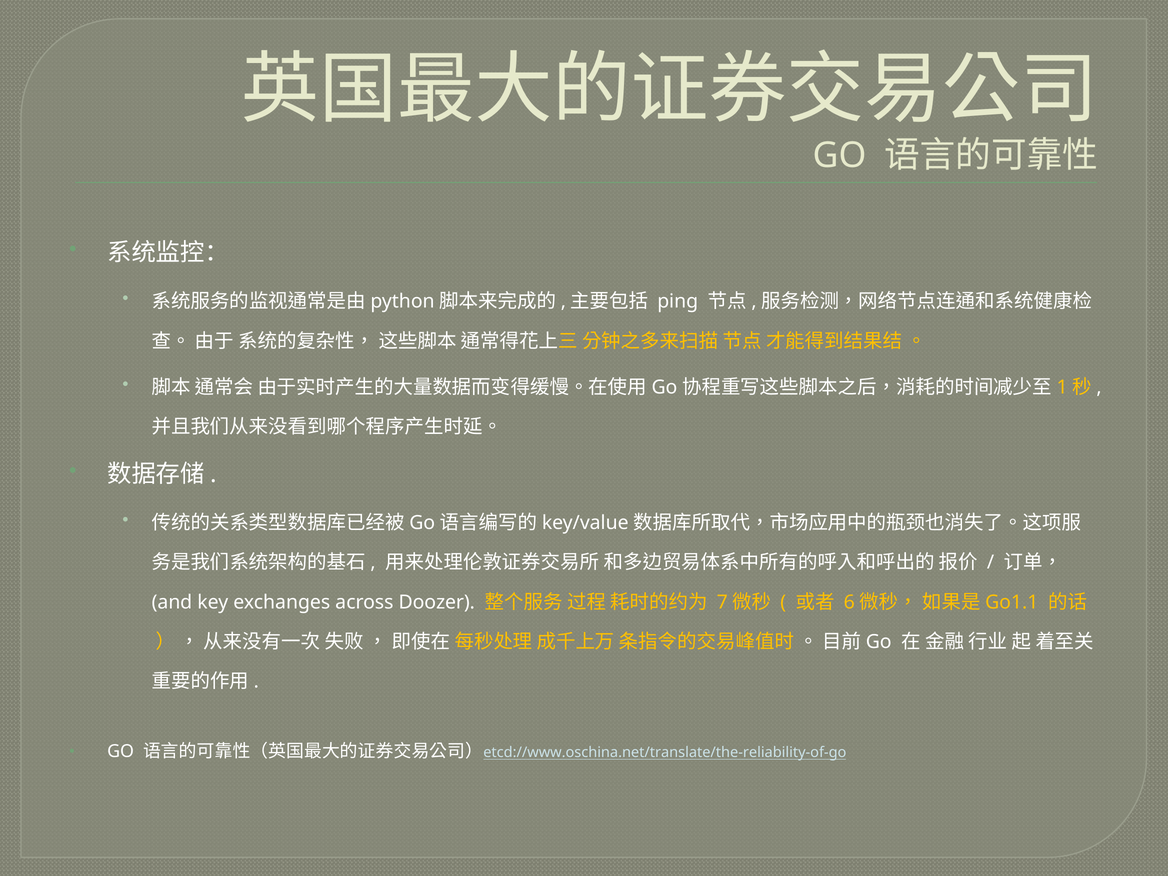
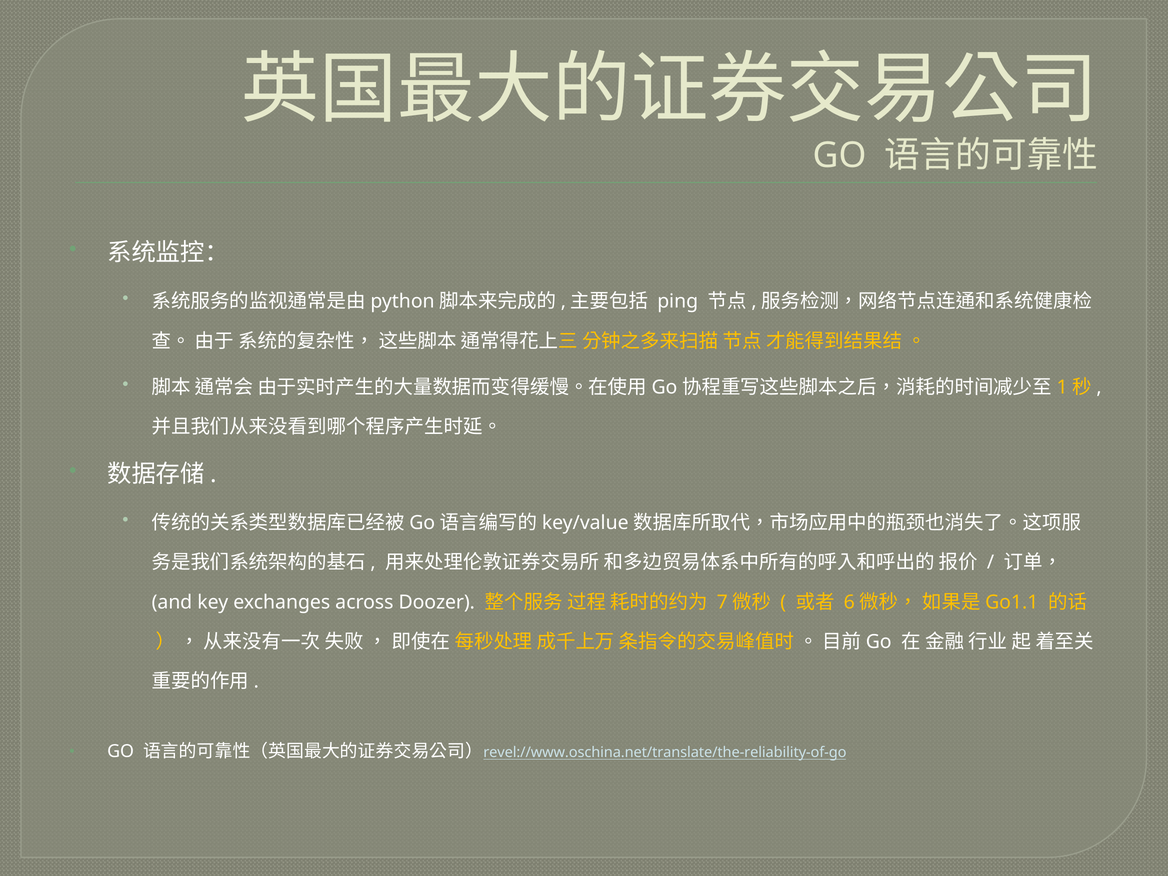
etcd://www.oschina.net/translate/the-reliability-of-go: etcd://www.oschina.net/translate/the-reliability-of-go -> revel://www.oschina.net/translate/the-reliability-of-go (665, 753)
